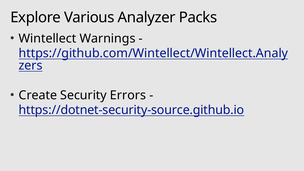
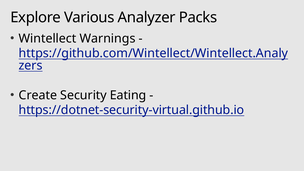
Errors: Errors -> Eating (128, 95)
https://dotnet-security-source.github.io: https://dotnet-security-source.github.io -> https://dotnet-security-virtual.github.io (131, 110)
